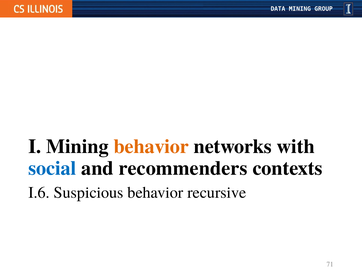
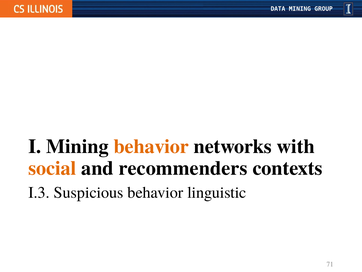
social colour: blue -> orange (52, 168)
I.6: I.6 -> I.3 (39, 192)
recursive: recursive -> linguistic (217, 192)
